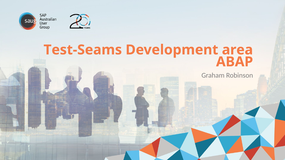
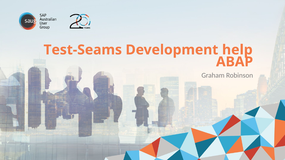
area: area -> help (237, 50)
